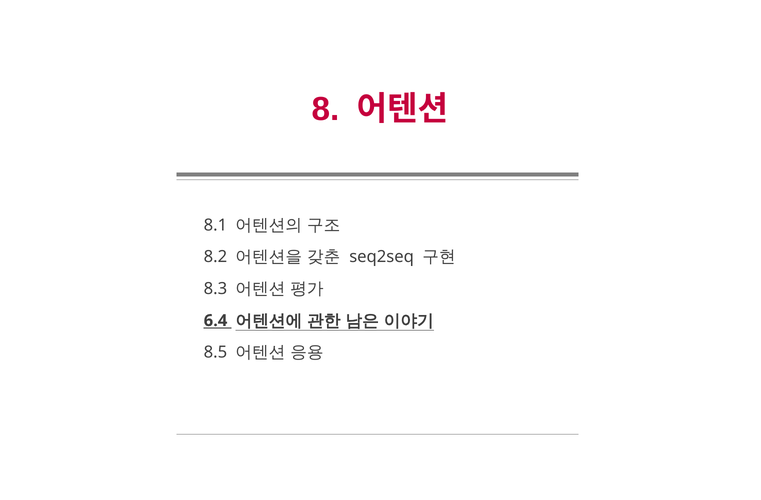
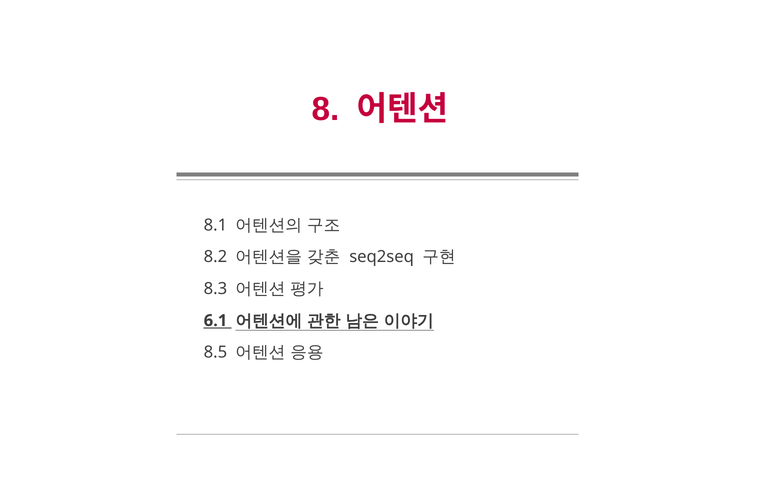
6.4: 6.4 -> 6.1 (216, 321)
